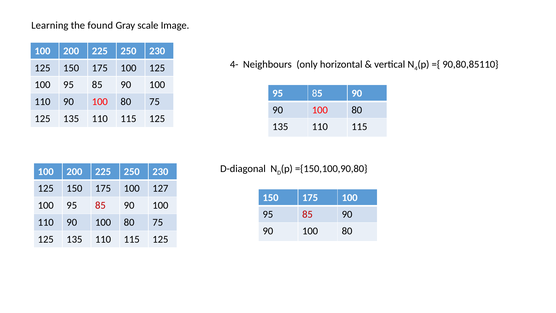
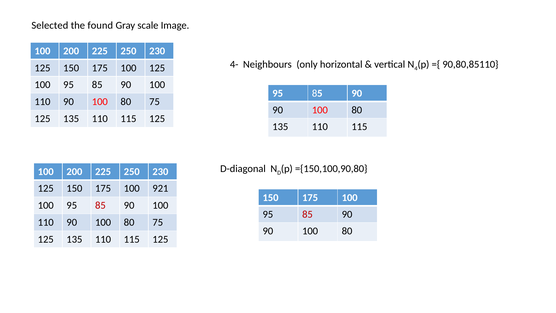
Learning: Learning -> Selected (50, 25)
127: 127 -> 921 (160, 188)
